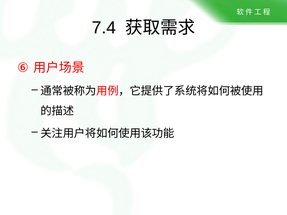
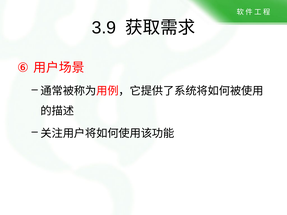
7.4: 7.4 -> 3.9 (104, 28)
